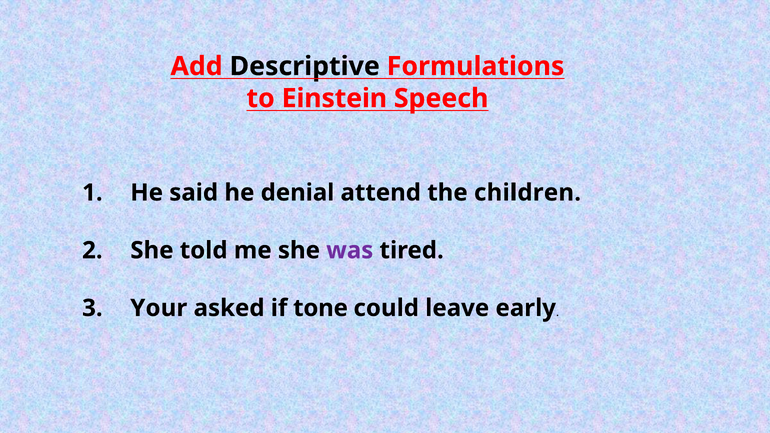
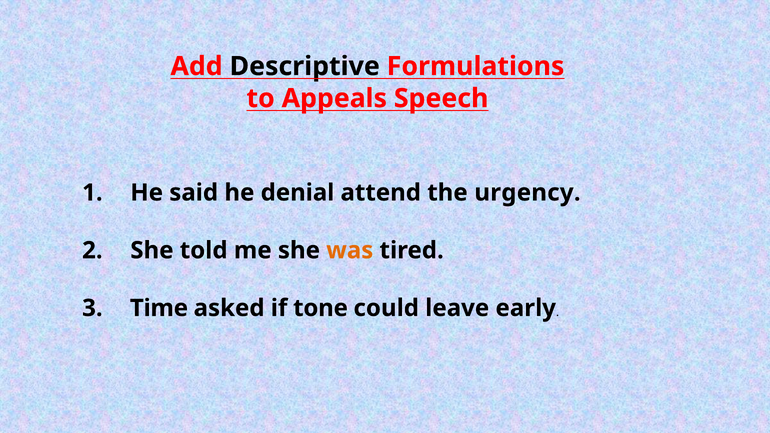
Einstein: Einstein -> Appeals (334, 98)
children: children -> urgency (528, 193)
was colour: purple -> orange (350, 250)
Your: Your -> Time (159, 308)
